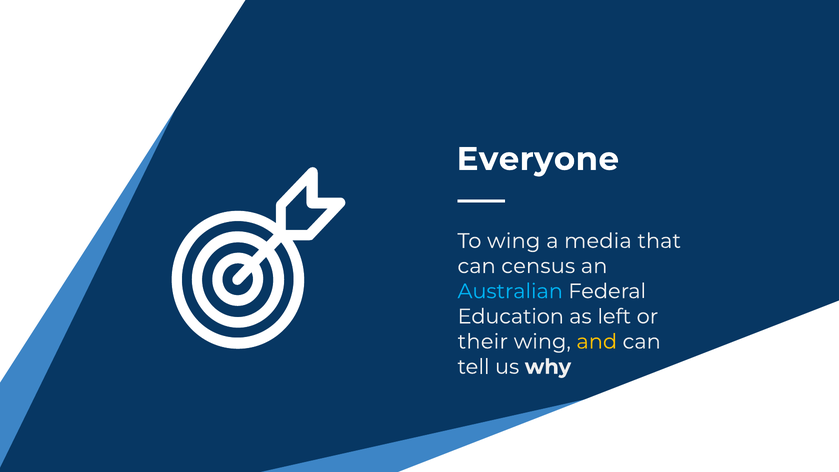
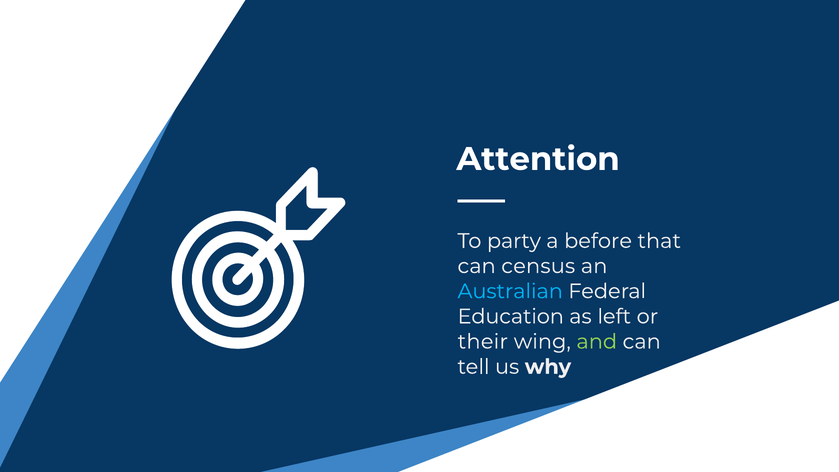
Everyone: Everyone -> Attention (538, 159)
To wing: wing -> party (514, 241)
media: media -> before (598, 241)
and colour: yellow -> light green (597, 342)
